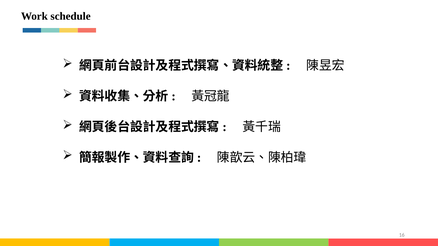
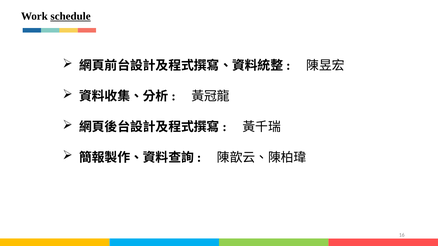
schedule underline: none -> present (71, 16)
